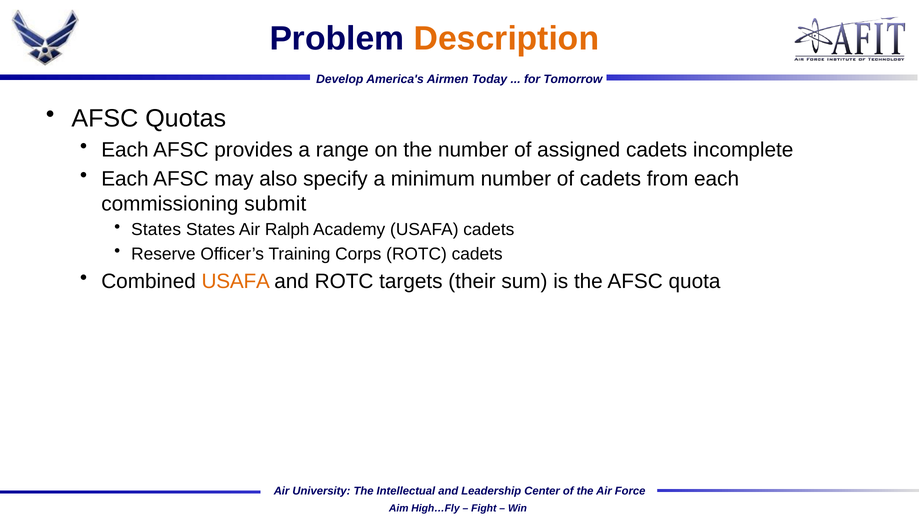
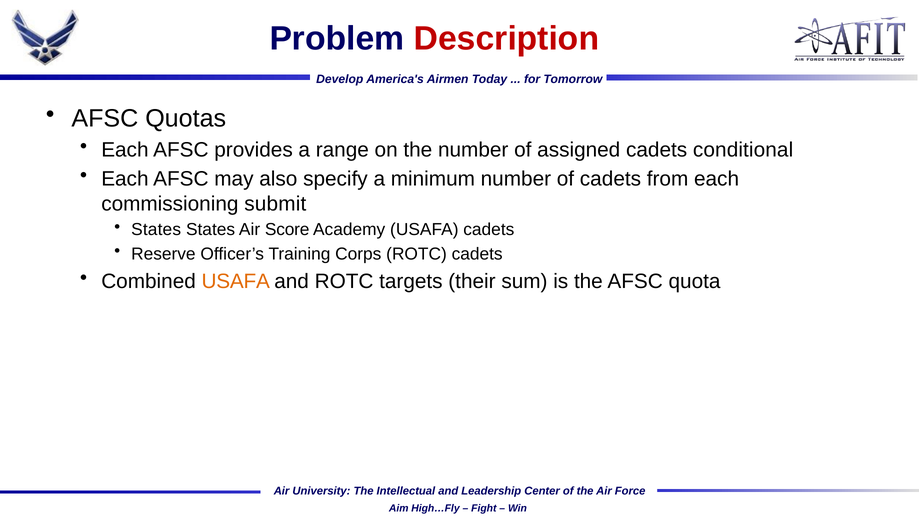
Description colour: orange -> red (506, 39)
incomplete: incomplete -> conditional (743, 150)
Ralph: Ralph -> Score (287, 230)
